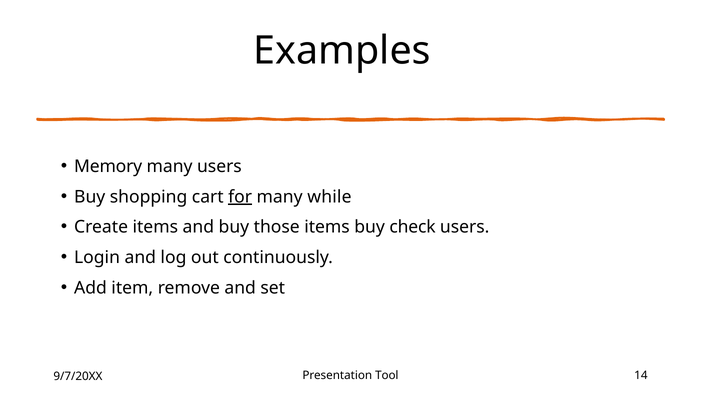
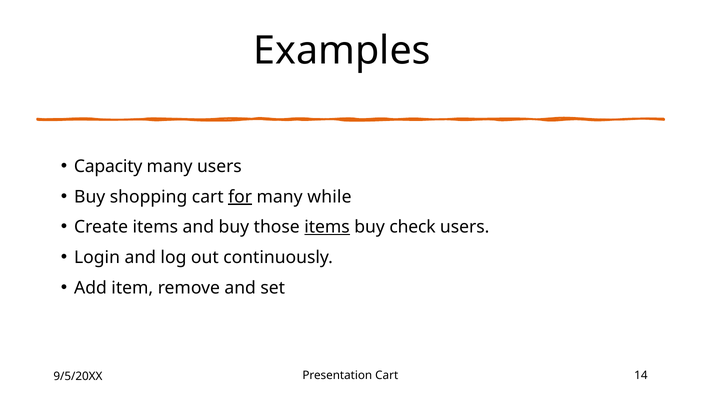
Memory: Memory -> Capacity (108, 166)
items underline: none -> present (327, 227)
Presentation Tool: Tool -> Cart (387, 376)
9/7/20XX: 9/7/20XX -> 9/5/20XX (78, 377)
